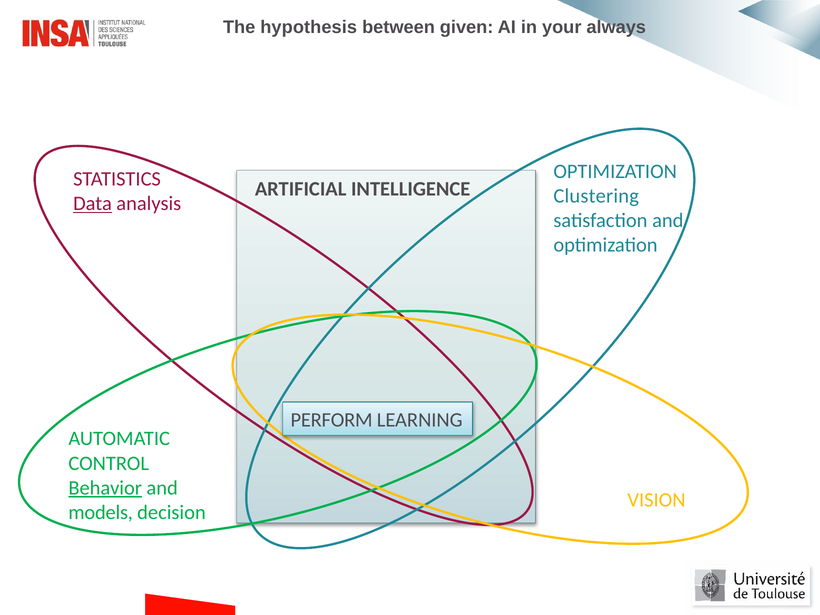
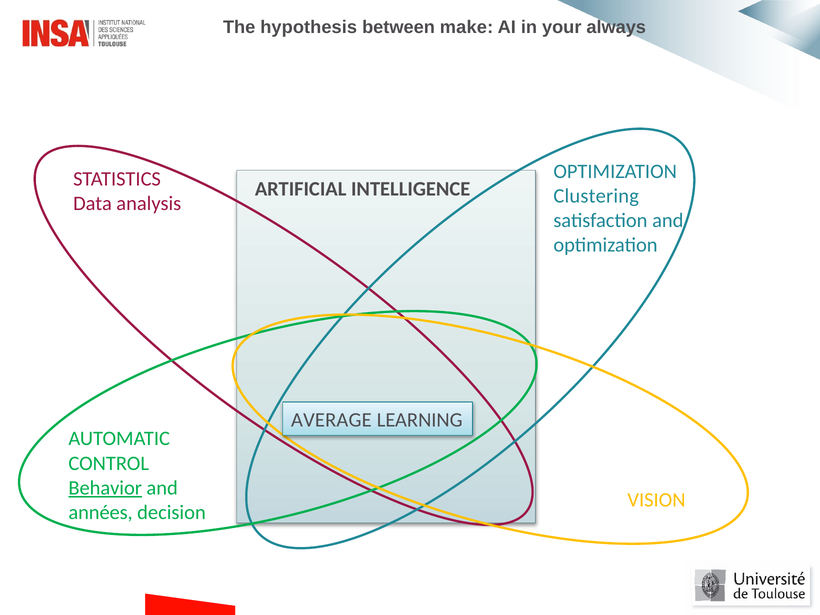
given: given -> make (467, 27)
Data underline: present -> none (93, 204)
PERFORM: PERFORM -> AVERAGE (331, 420)
models: models -> années (101, 512)
